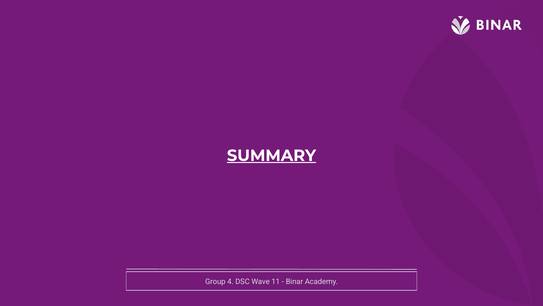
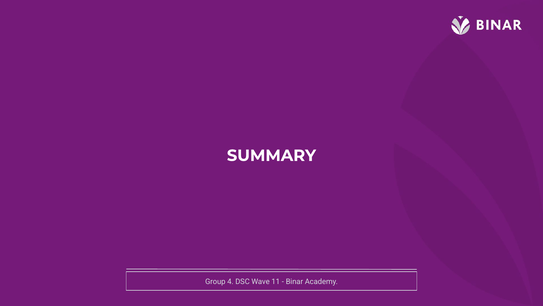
SUMMARY underline: present -> none (271, 155)
